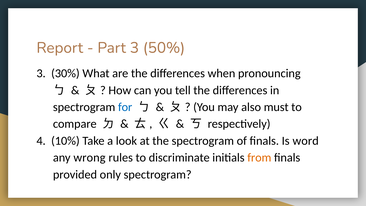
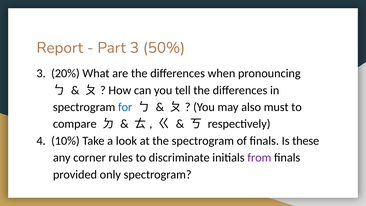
30%: 30% -> 20% (65, 73)
word: word -> these (306, 141)
wrong: wrong -> corner (90, 158)
from colour: orange -> purple (259, 158)
